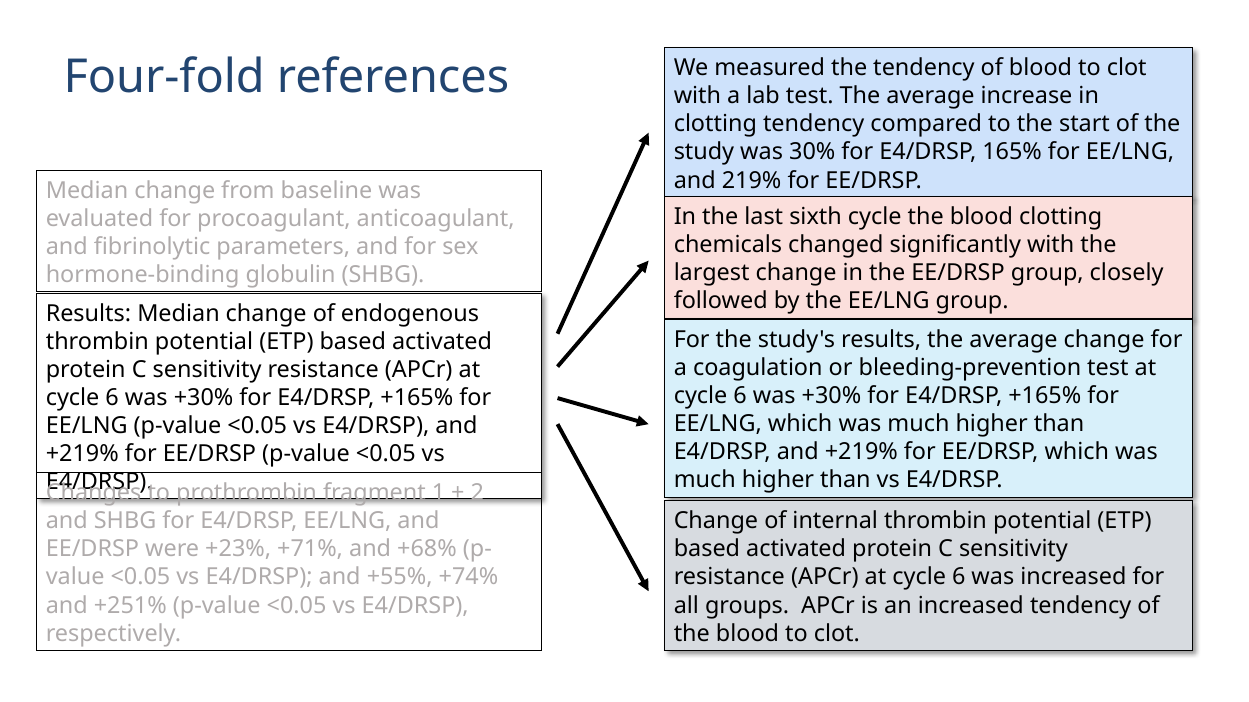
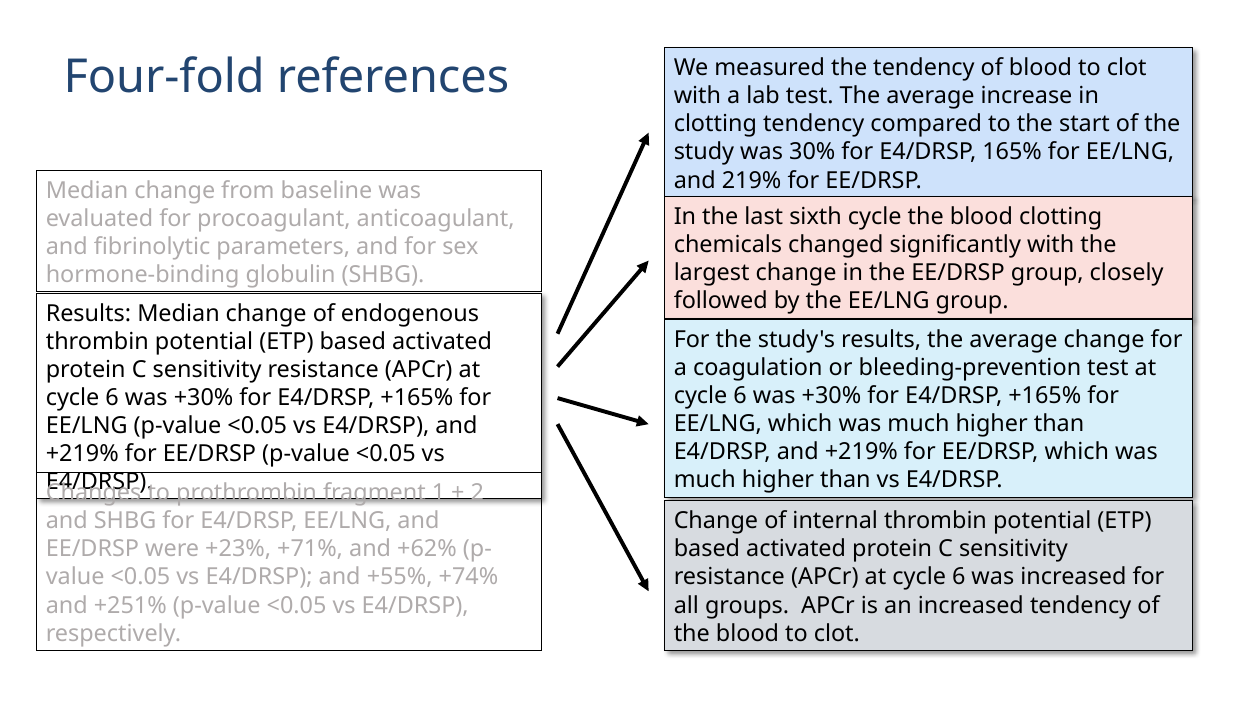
+68%: +68% -> +62% (427, 550)
